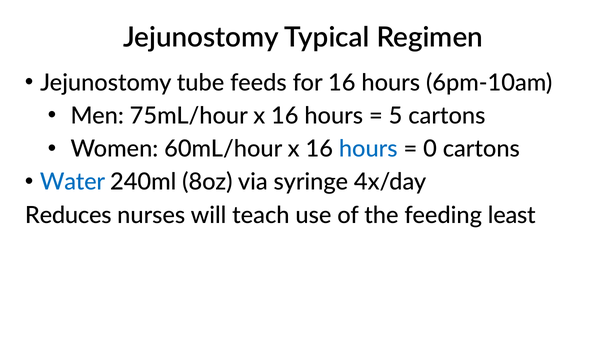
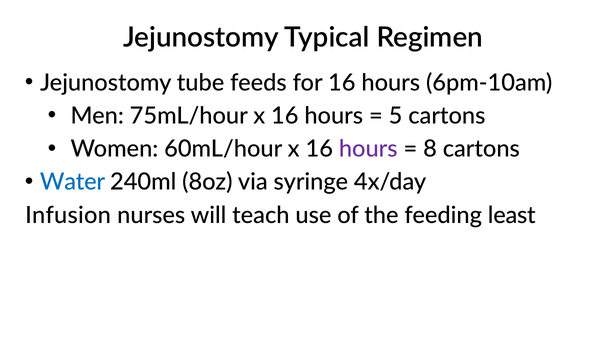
hours colour: blue -> purple (368, 149)
0: 0 -> 8 (430, 149)
Reduces: Reduces -> Infusion (68, 215)
